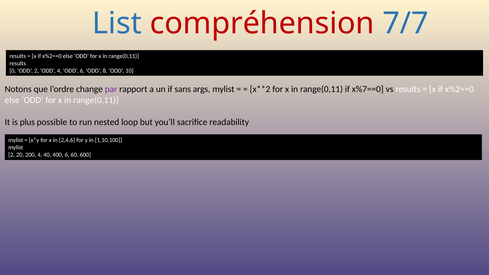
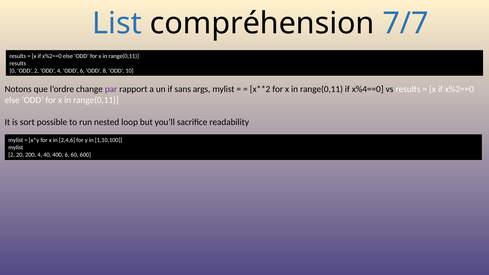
compréhension colour: red -> black (262, 23)
x%7==0: x%7==0 -> x%4==0 (368, 89)
plus: plus -> sort (27, 122)
